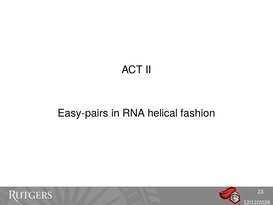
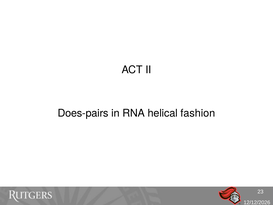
Easy-pairs: Easy-pairs -> Does-pairs (83, 113)
